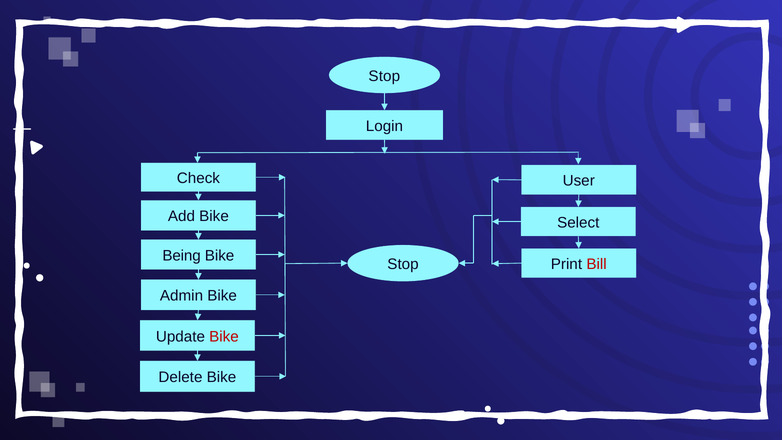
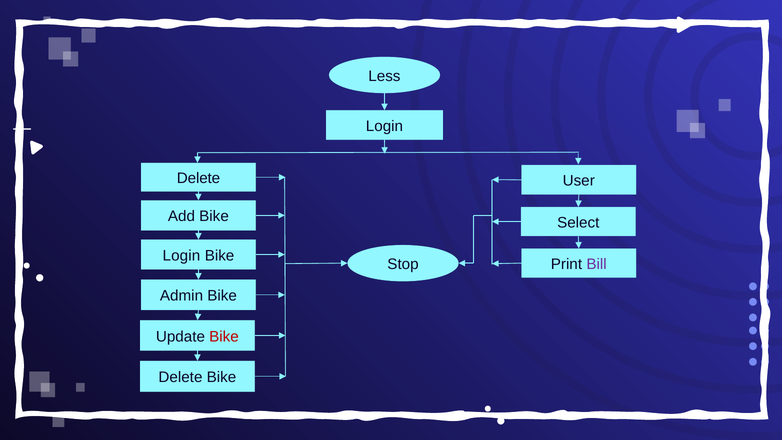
Stop: Stop -> Less (384, 76)
Check: Check -> Delete (198, 178)
Being: Being -> Login (181, 255)
Bill colour: red -> purple (597, 264)
